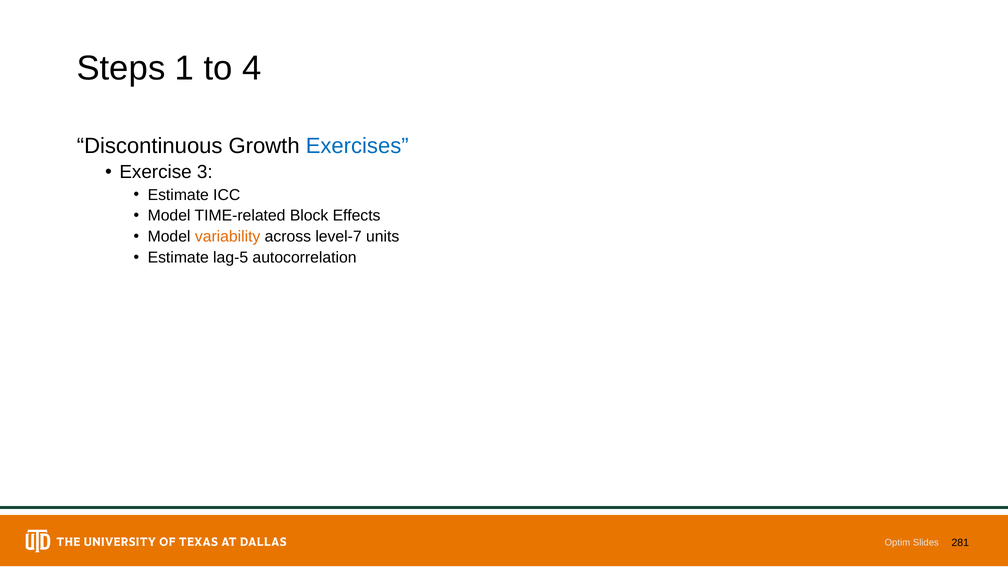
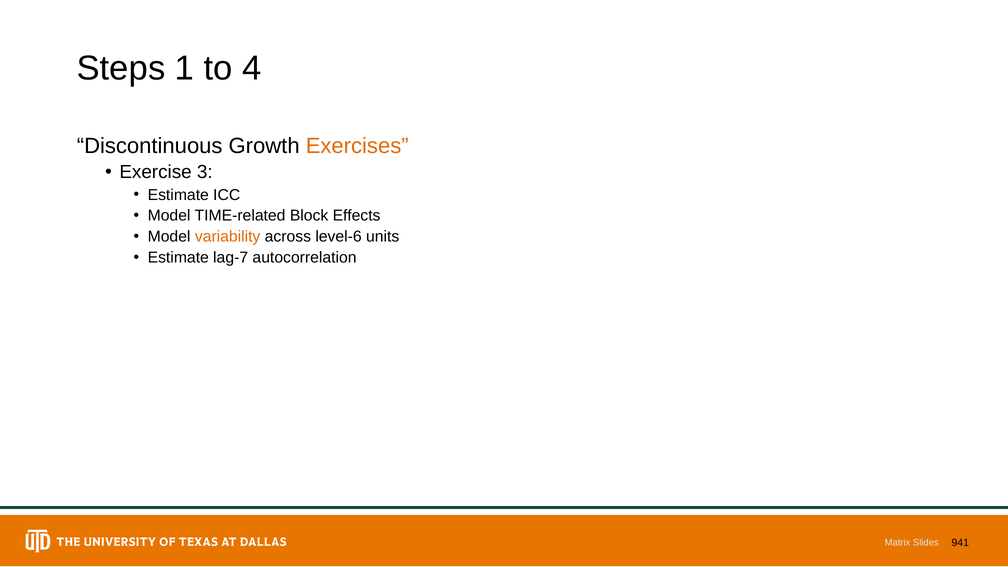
Exercises colour: blue -> orange (357, 146)
level-7: level-7 -> level-6 (339, 237)
lag-5: lag-5 -> lag-7 (231, 258)
Optim: Optim -> Matrix (897, 543)
281: 281 -> 941 (960, 543)
